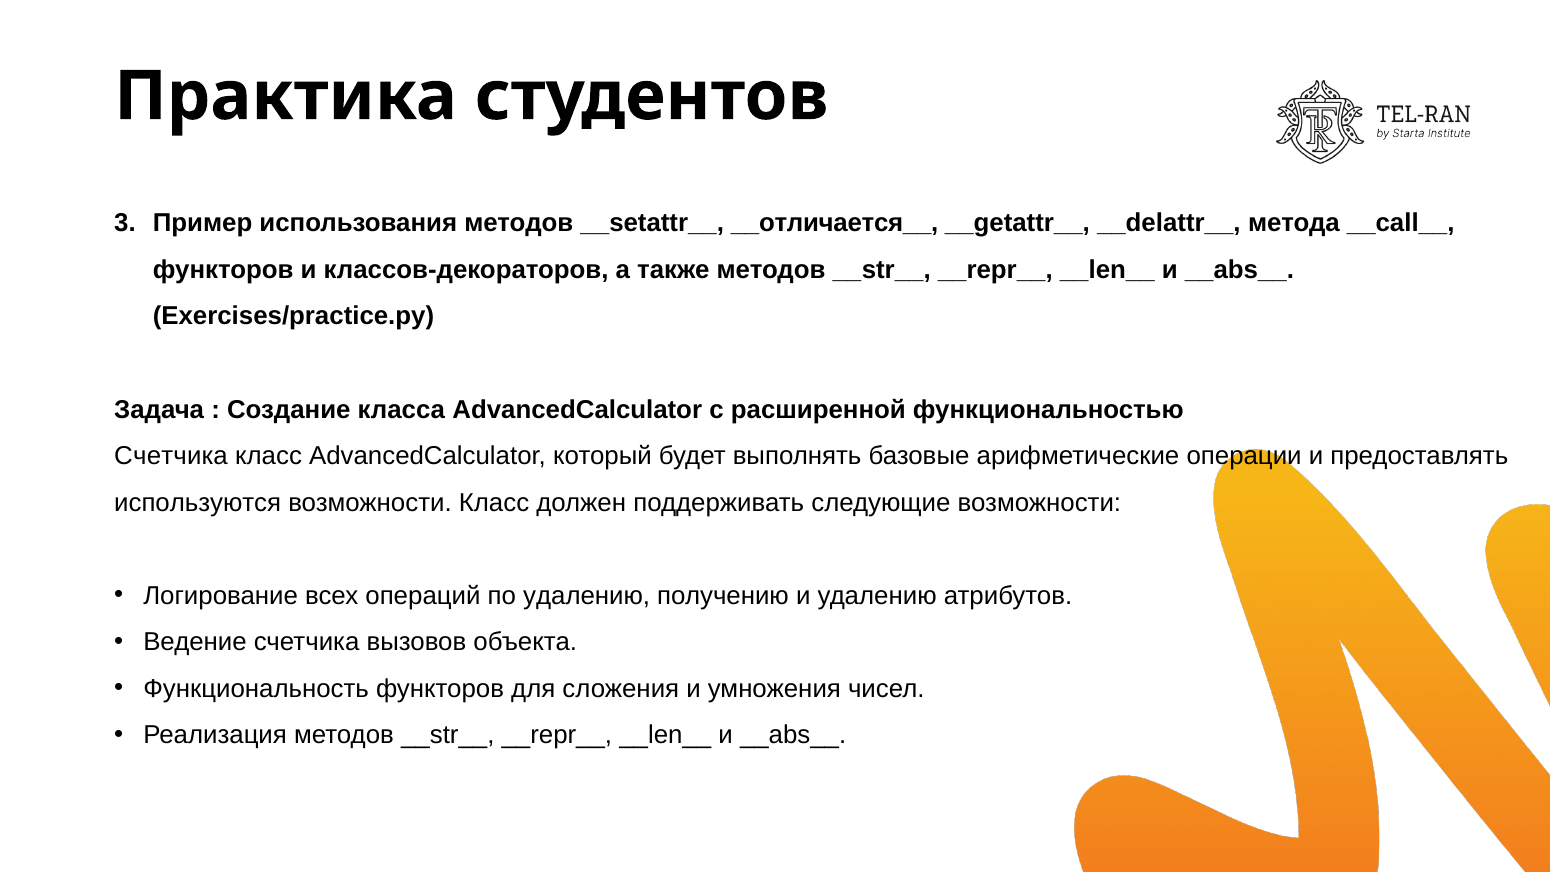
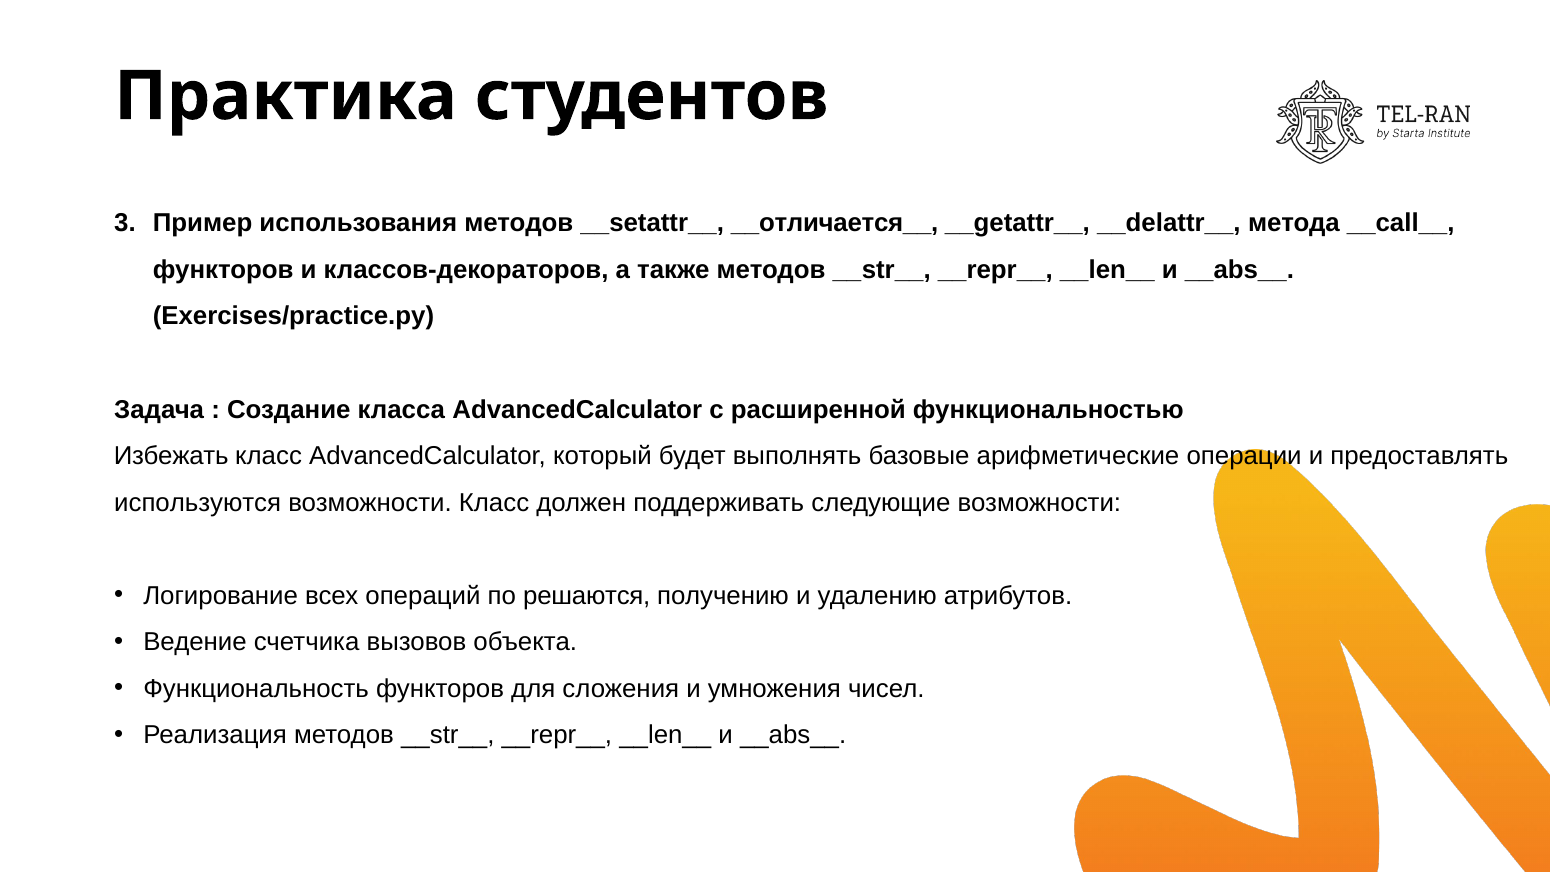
Счетчика: Счетчика -> Избежать (171, 456)
по удалению: удалению -> решаются (587, 595)
